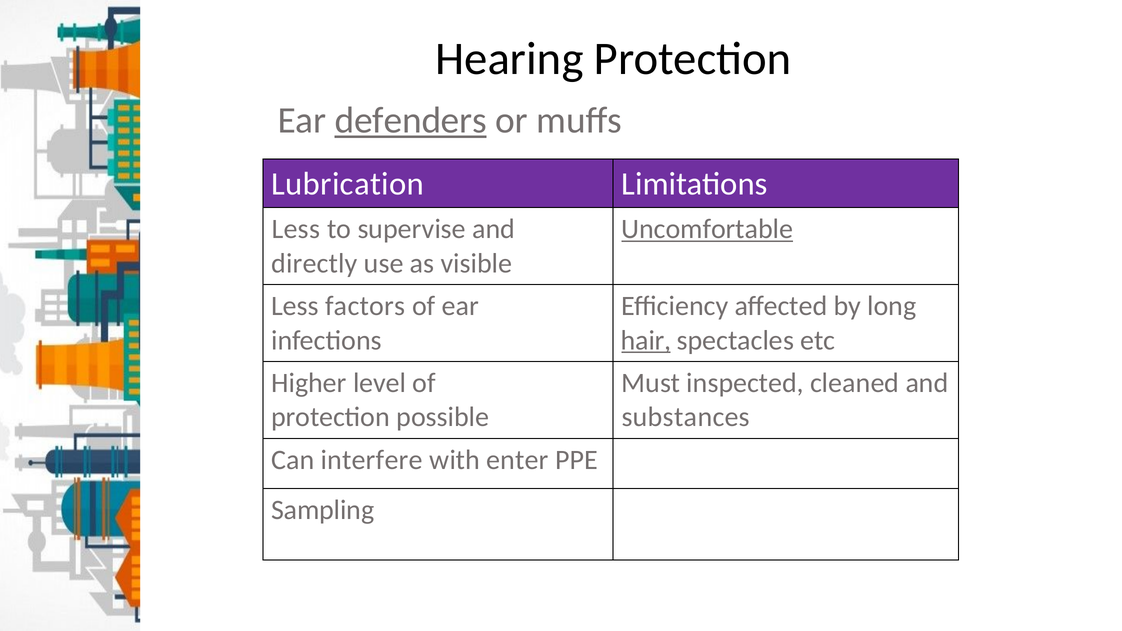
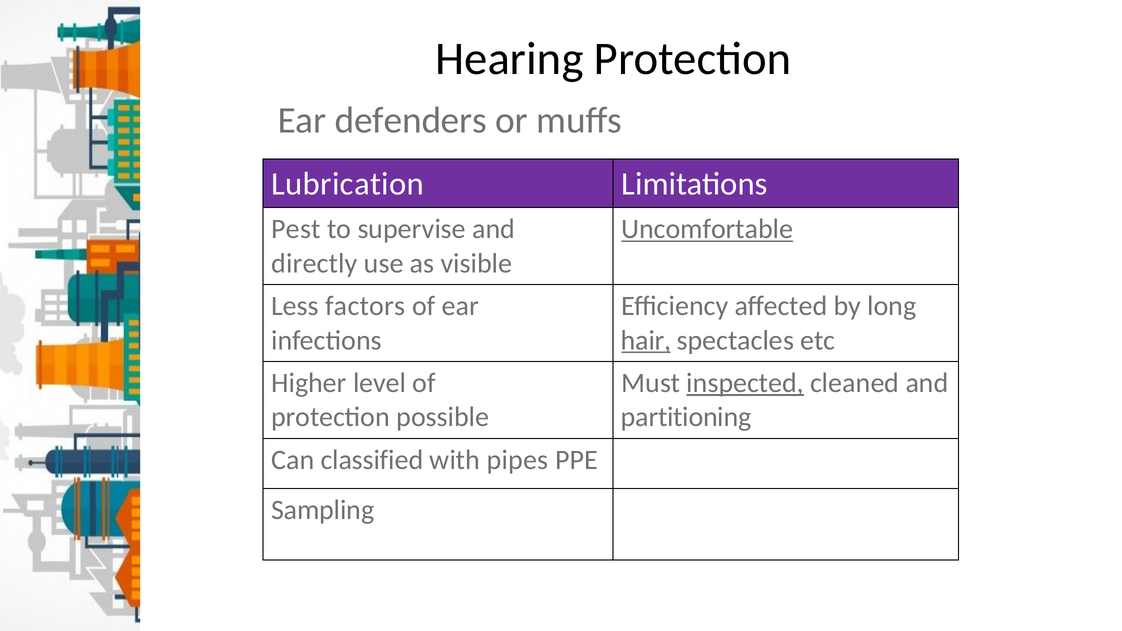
defenders underline: present -> none (411, 121)
Less: Less -> Pest (296, 229)
inspected underline: none -> present (745, 383)
substances: substances -> partitioning (686, 417)
interfere: interfere -> classified (372, 460)
enter: enter -> pipes (517, 460)
